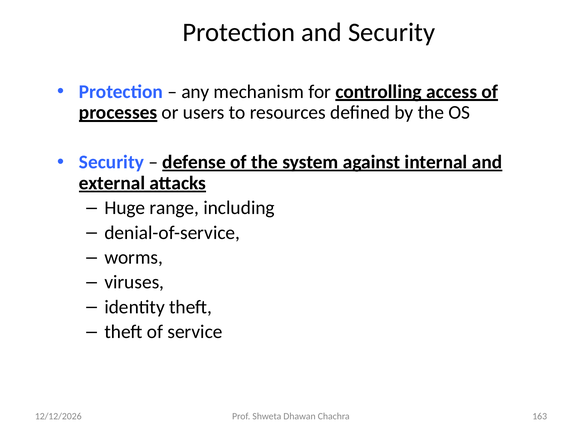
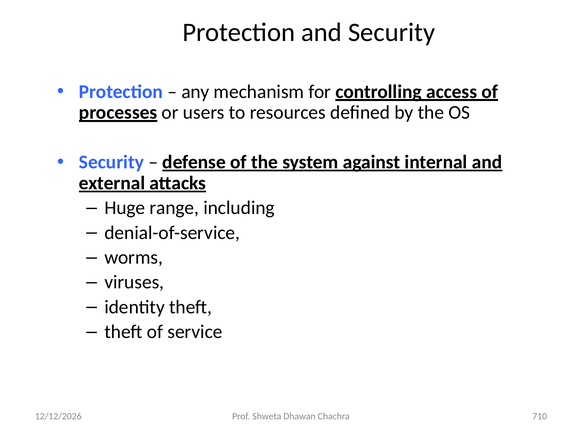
163: 163 -> 710 (540, 417)
